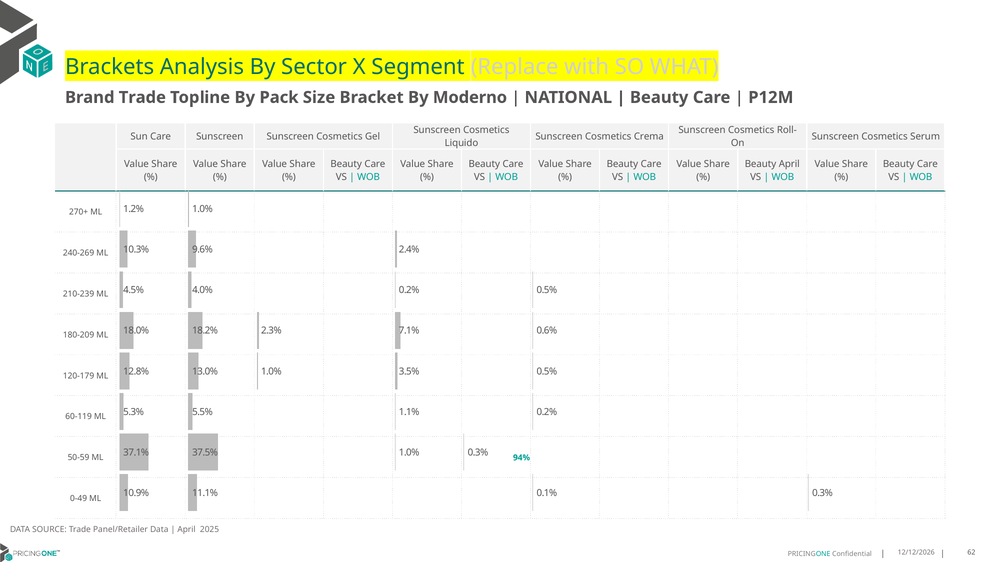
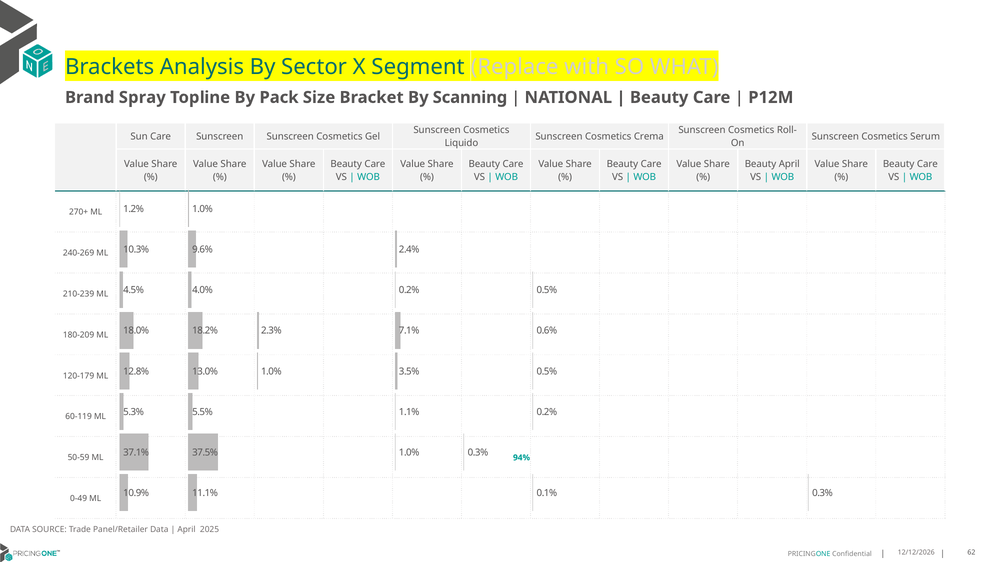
Brand Trade: Trade -> Spray (142, 97)
Moderno: Moderno -> Scanning (470, 97)
